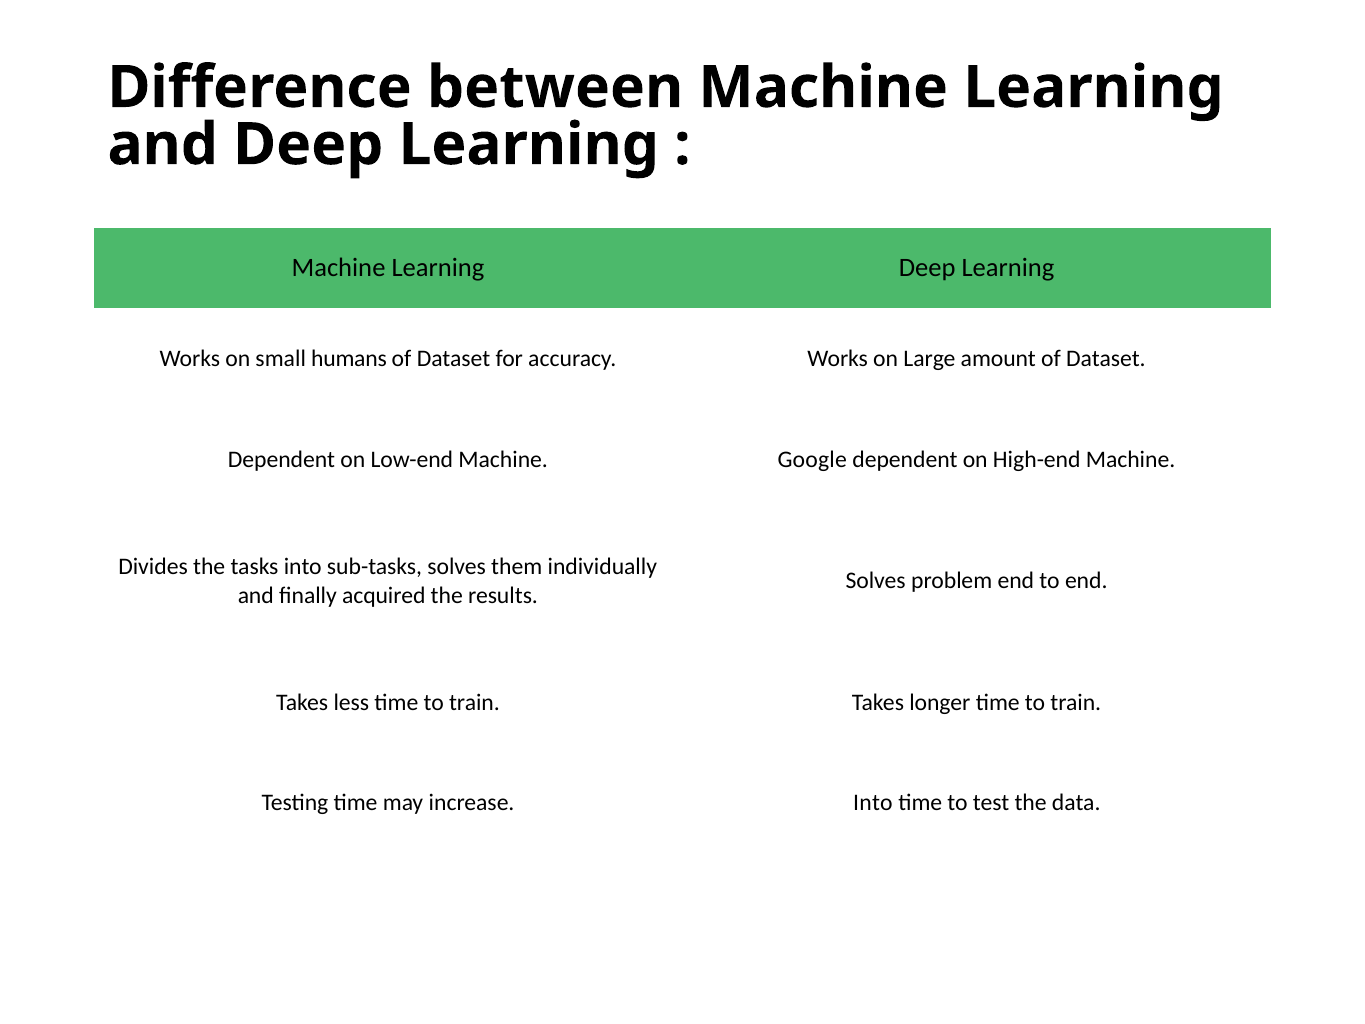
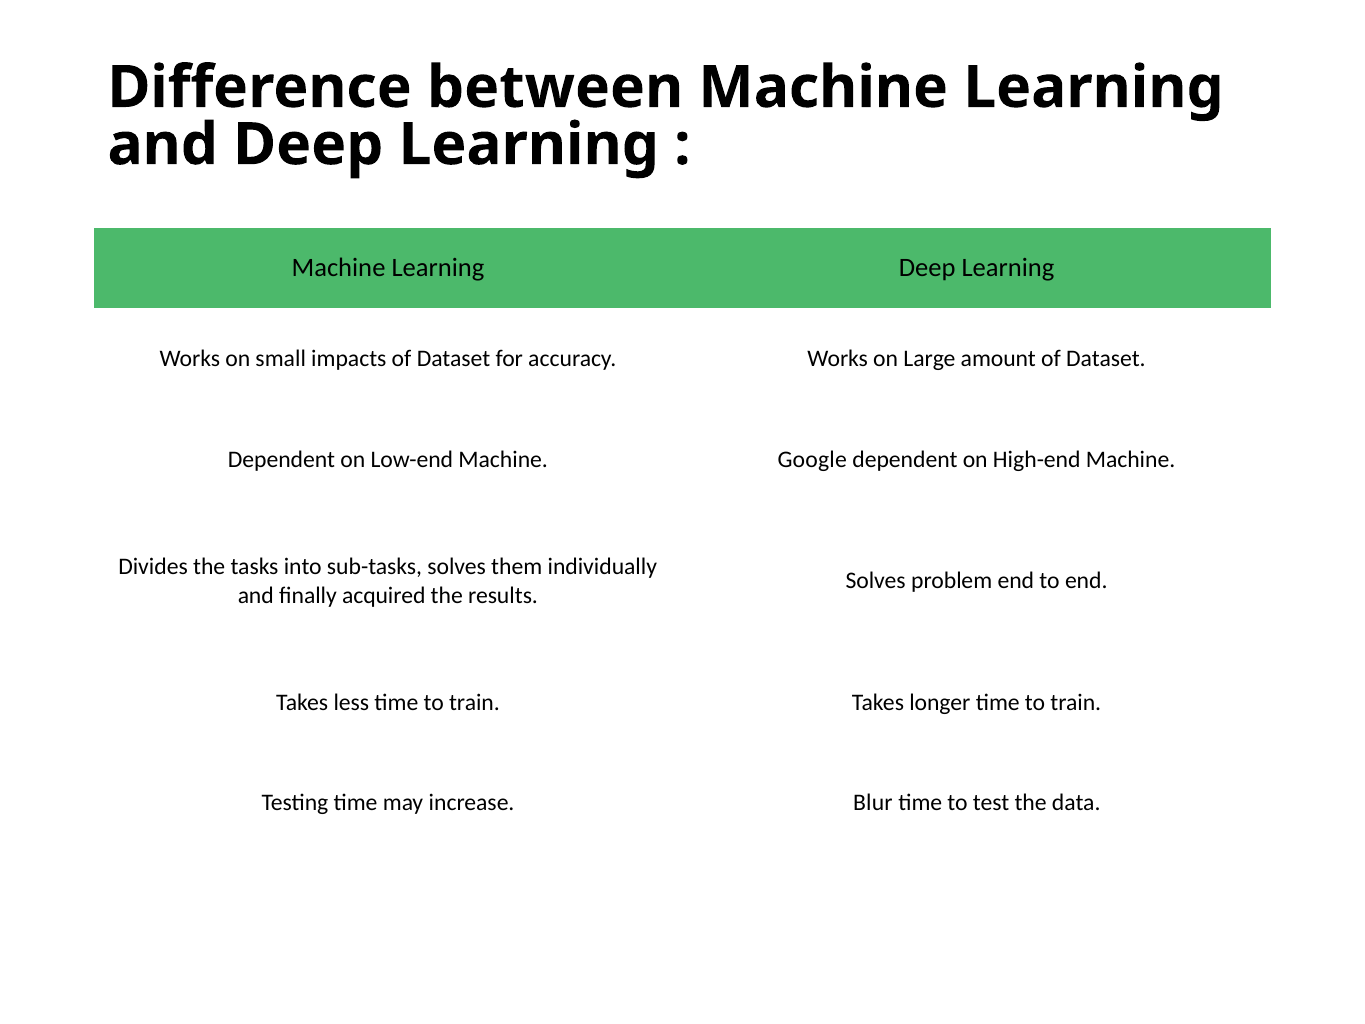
humans: humans -> impacts (349, 359)
increase Into: Into -> Blur (873, 803)
